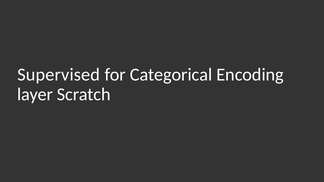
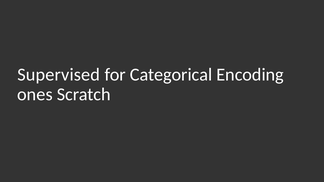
layer: layer -> ones (35, 94)
